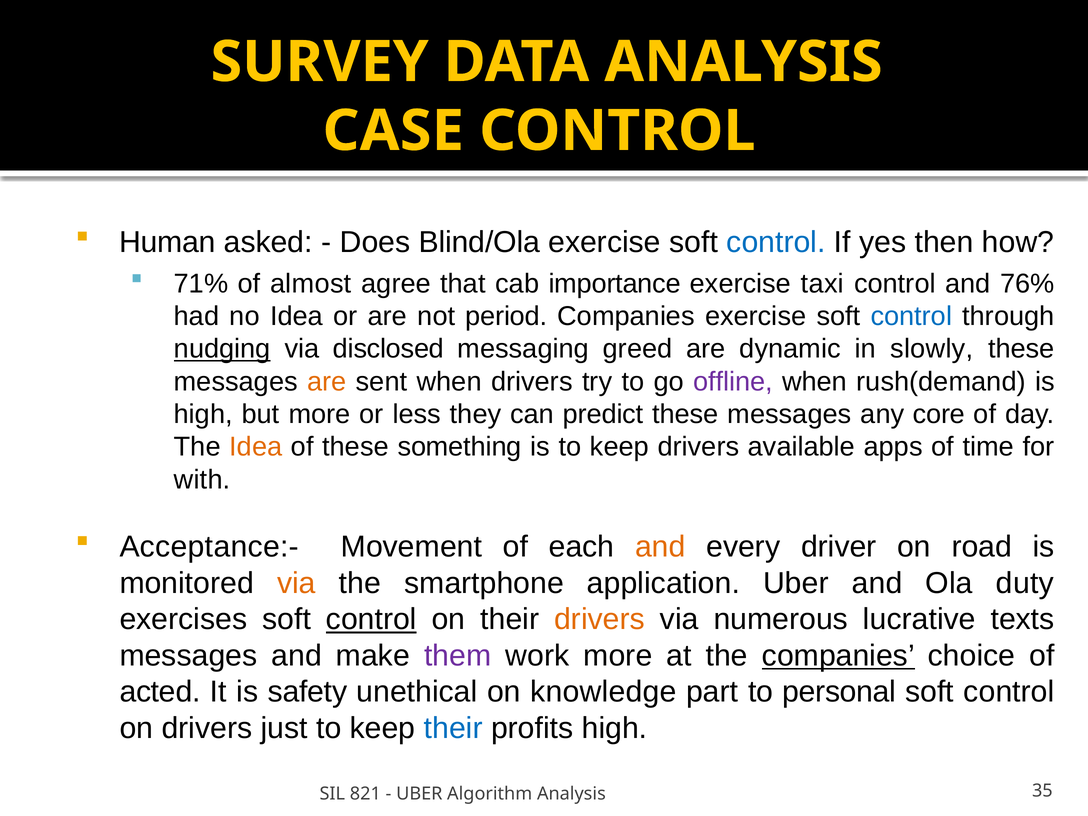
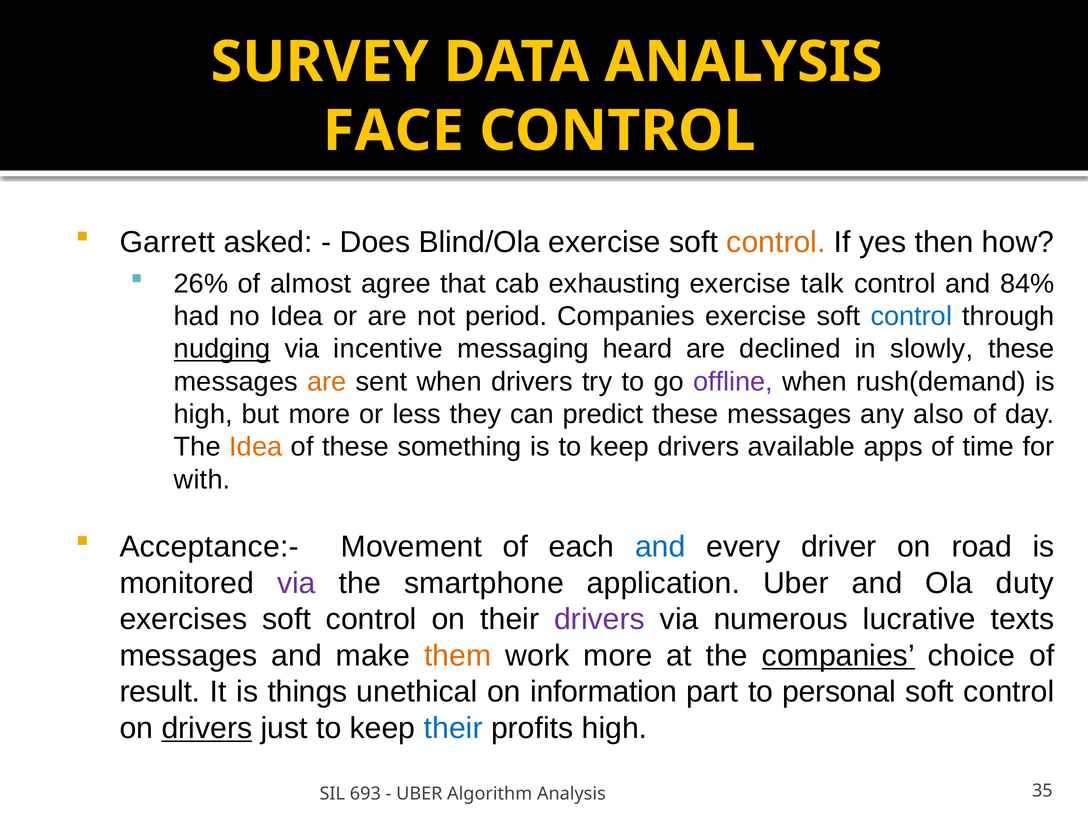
CASE: CASE -> FACE (393, 131)
Human: Human -> Garrett (167, 242)
control colour: blue -> orange (776, 242)
71%: 71% -> 26% (201, 284)
importance: importance -> exhausting (615, 284)
taxi: taxi -> talk (822, 284)
76%: 76% -> 84% (1027, 284)
disclosed: disclosed -> incentive (388, 349)
greed: greed -> heard (638, 349)
dynamic: dynamic -> declined (790, 349)
core: core -> also (939, 414)
and colour: orange -> blue (660, 547)
via colour: orange -> purple (297, 583)
control underline: present -> none (371, 619)
drivers colour: orange -> purple (599, 619)
them colour: purple -> orange (458, 656)
acted: acted -> result (160, 692)
safety: safety -> things (308, 692)
knowledge: knowledge -> information (604, 692)
drivers underline: none -> present (207, 728)
821: 821 -> 693 (365, 794)
